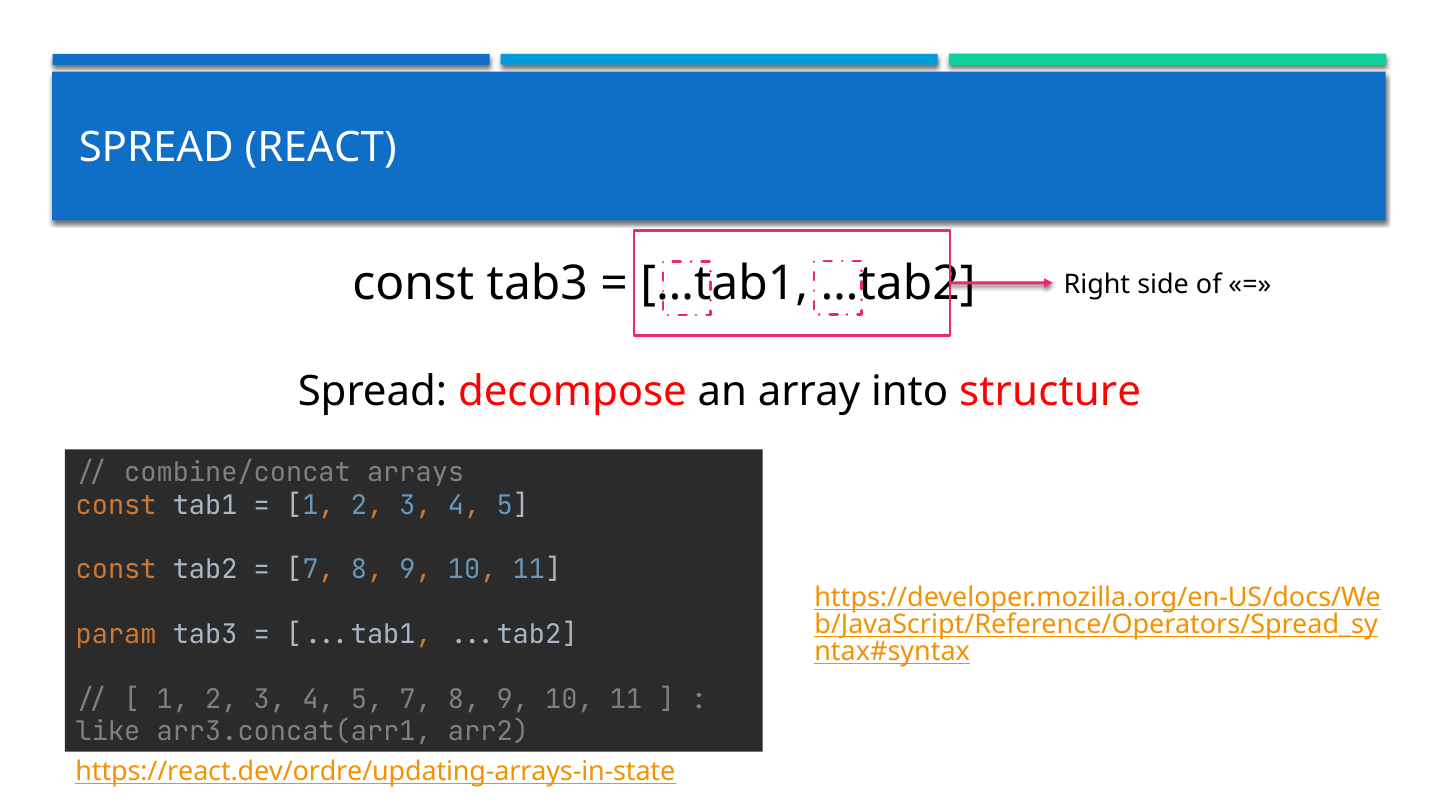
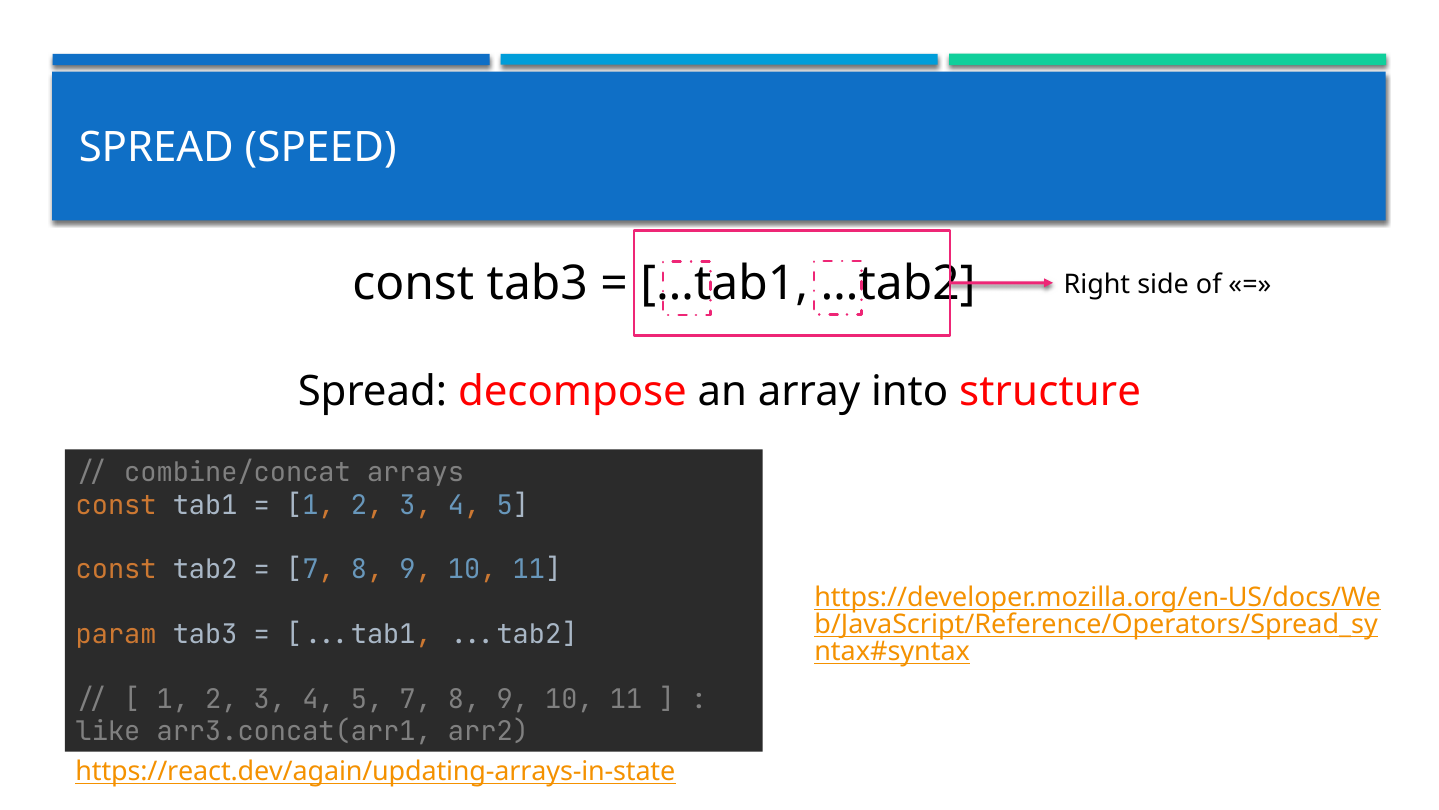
REACT: REACT -> SPEED (321, 147)
https://react.dev/ordre/updating-arrays-in-state: https://react.dev/ordre/updating-arrays-in-state -> https://react.dev/again/updating-arrays-in-state (375, 771)
